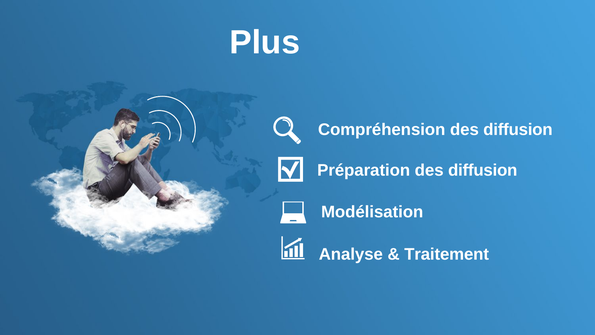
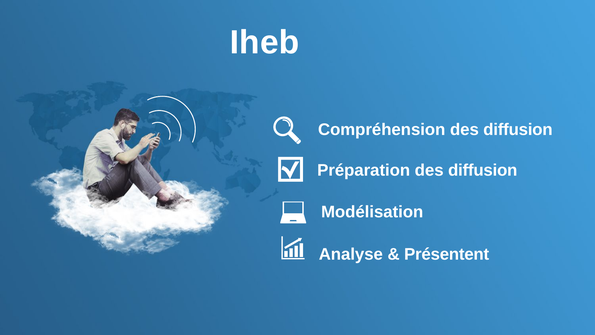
Plus: Plus -> Iheb (265, 42)
Traitement: Traitement -> Présentent (447, 254)
